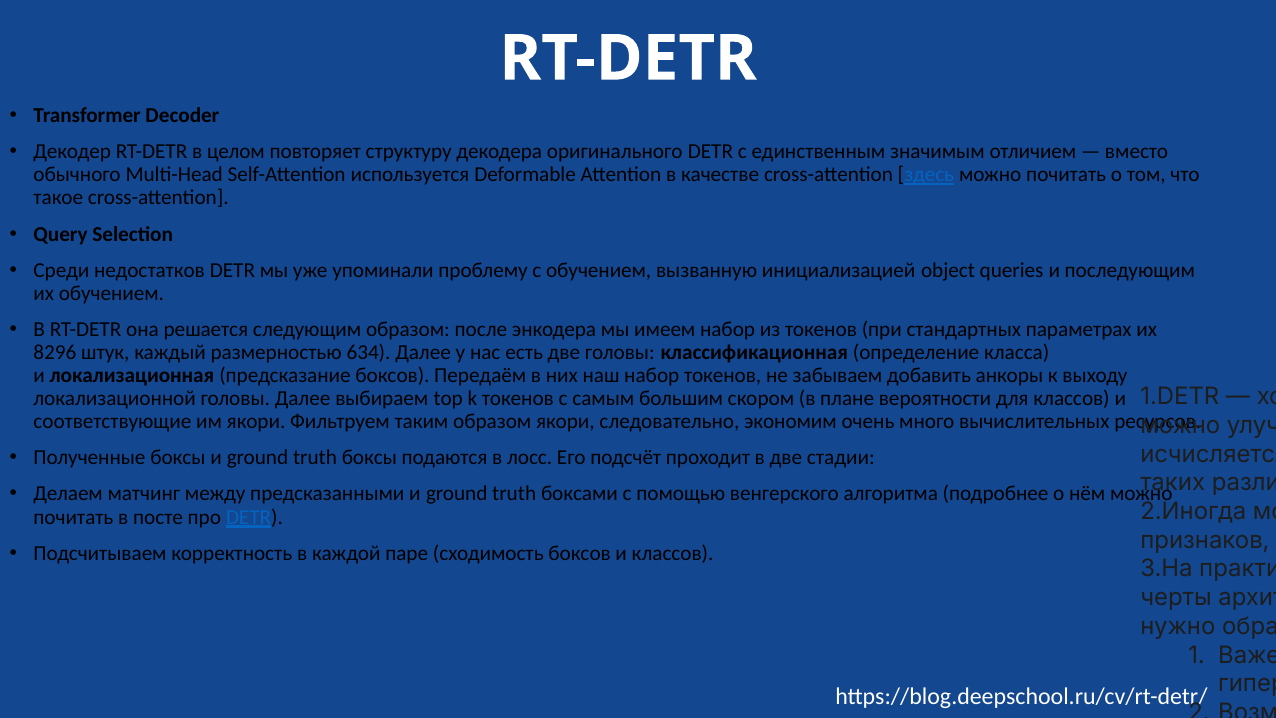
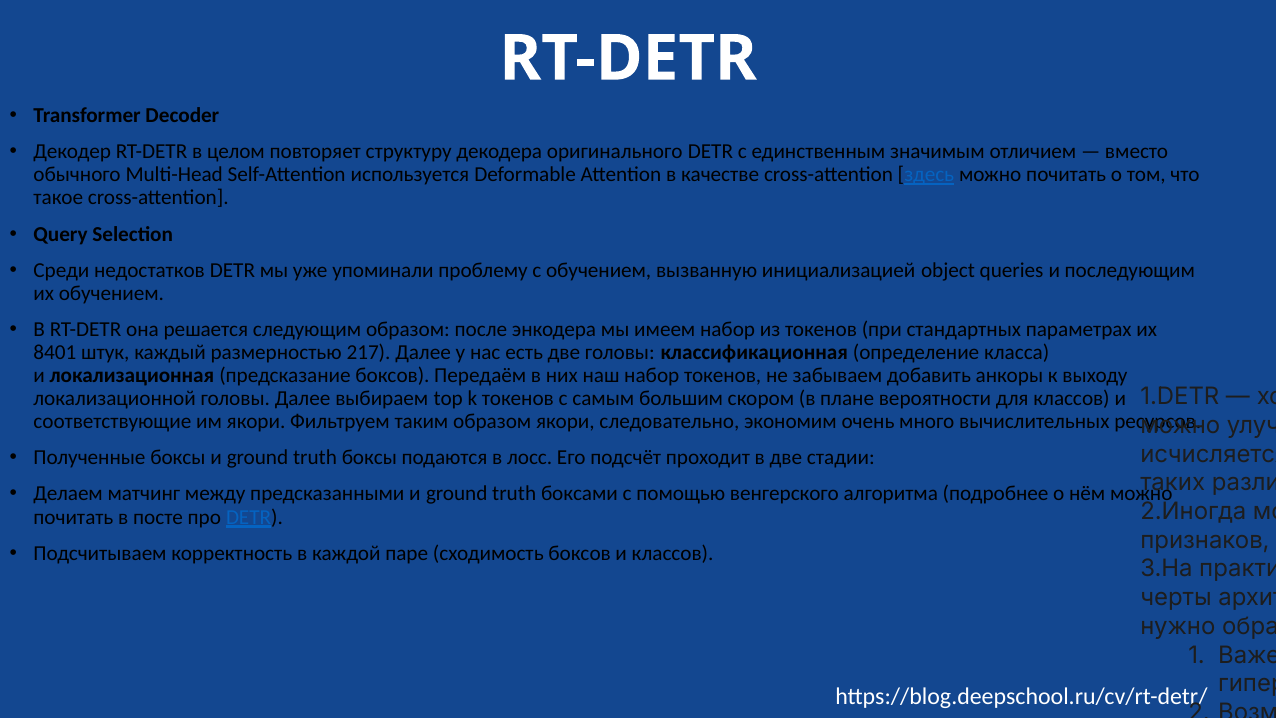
8296: 8296 -> 8401 (55, 352)
634: 634 -> 217 (369, 352)
